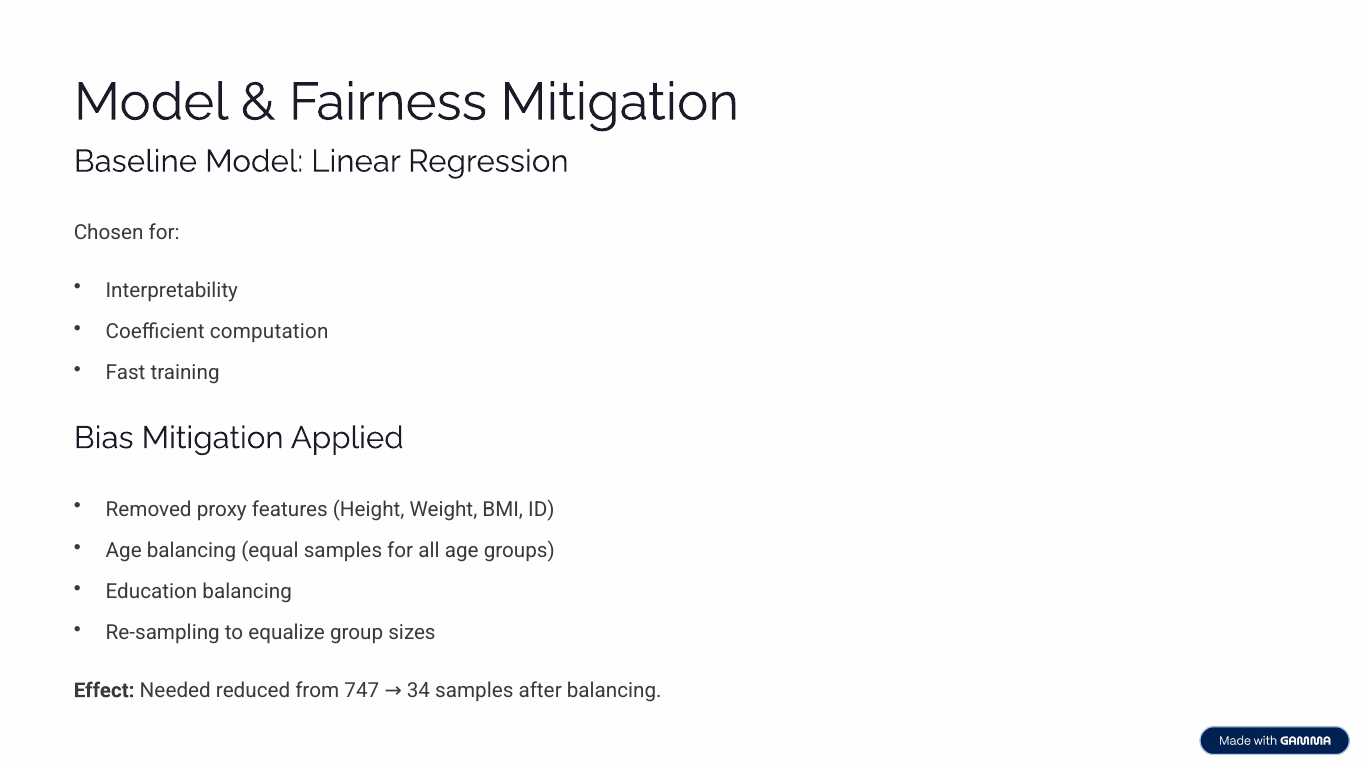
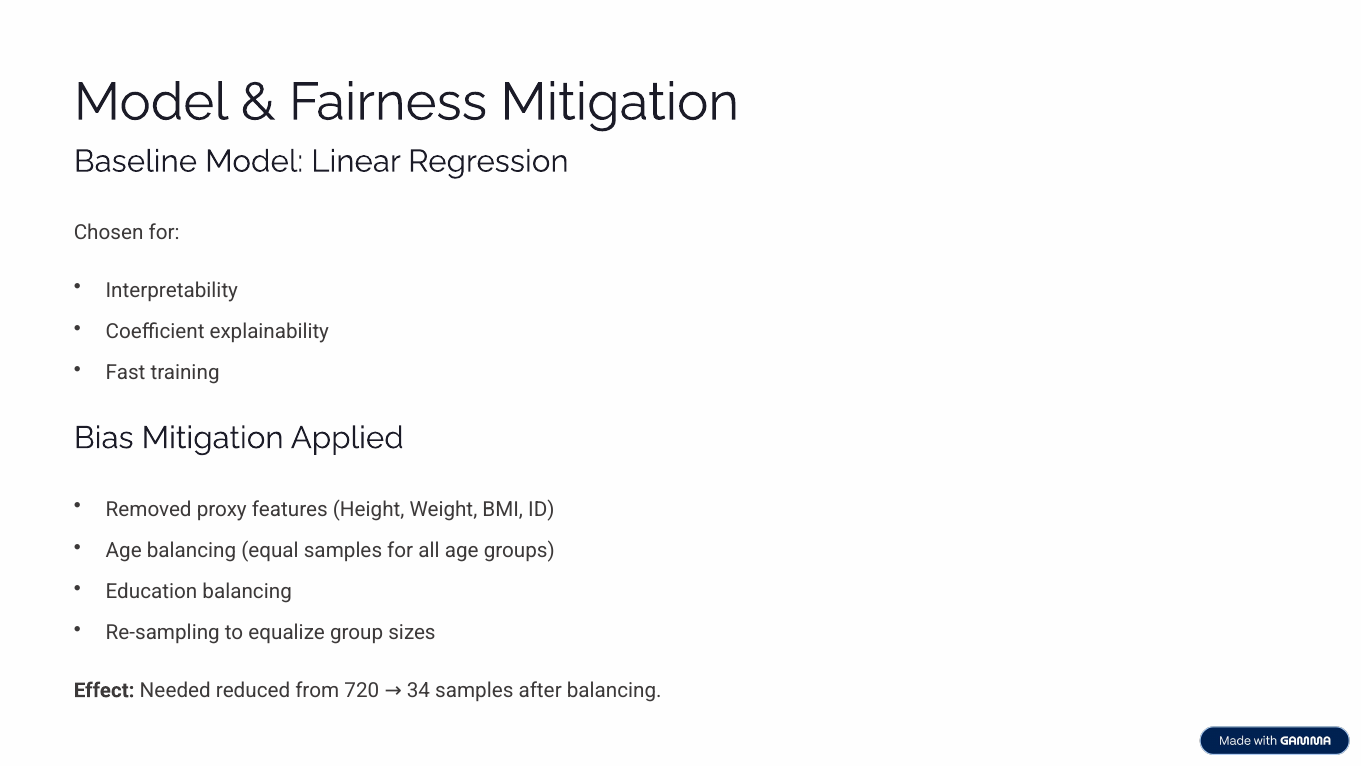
computation: computation -> explainability (269, 331)
747: 747 -> 720 (362, 690)
